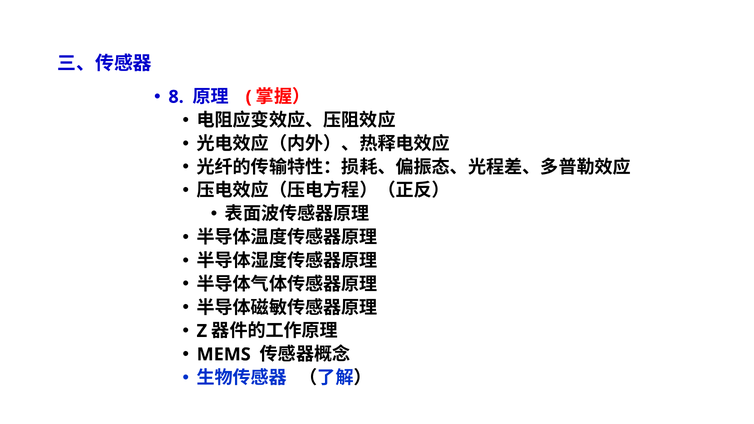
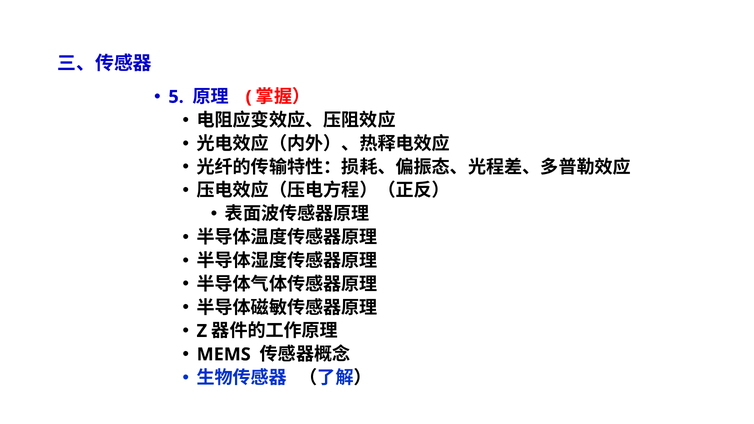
8: 8 -> 5 (176, 97)
